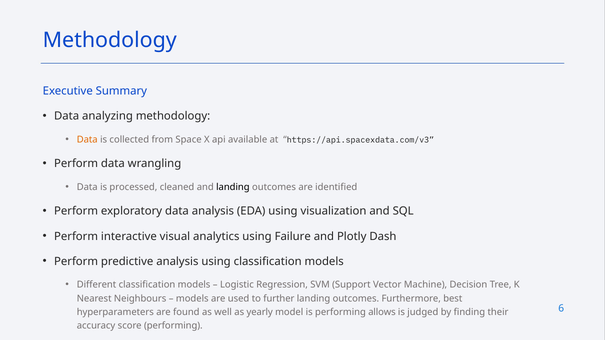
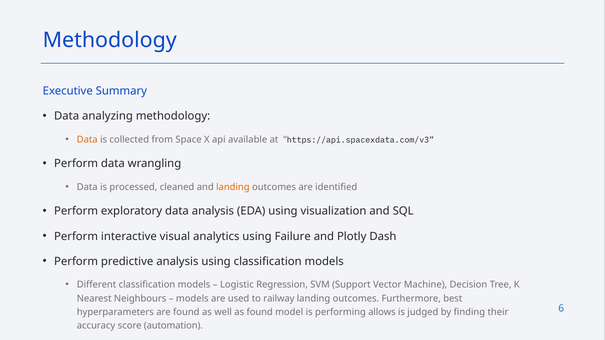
landing colour: black -> orange (233, 187)
further: further -> railway (279, 299)
as yearly: yearly -> found (260, 312)
score performing: performing -> automation (173, 326)
